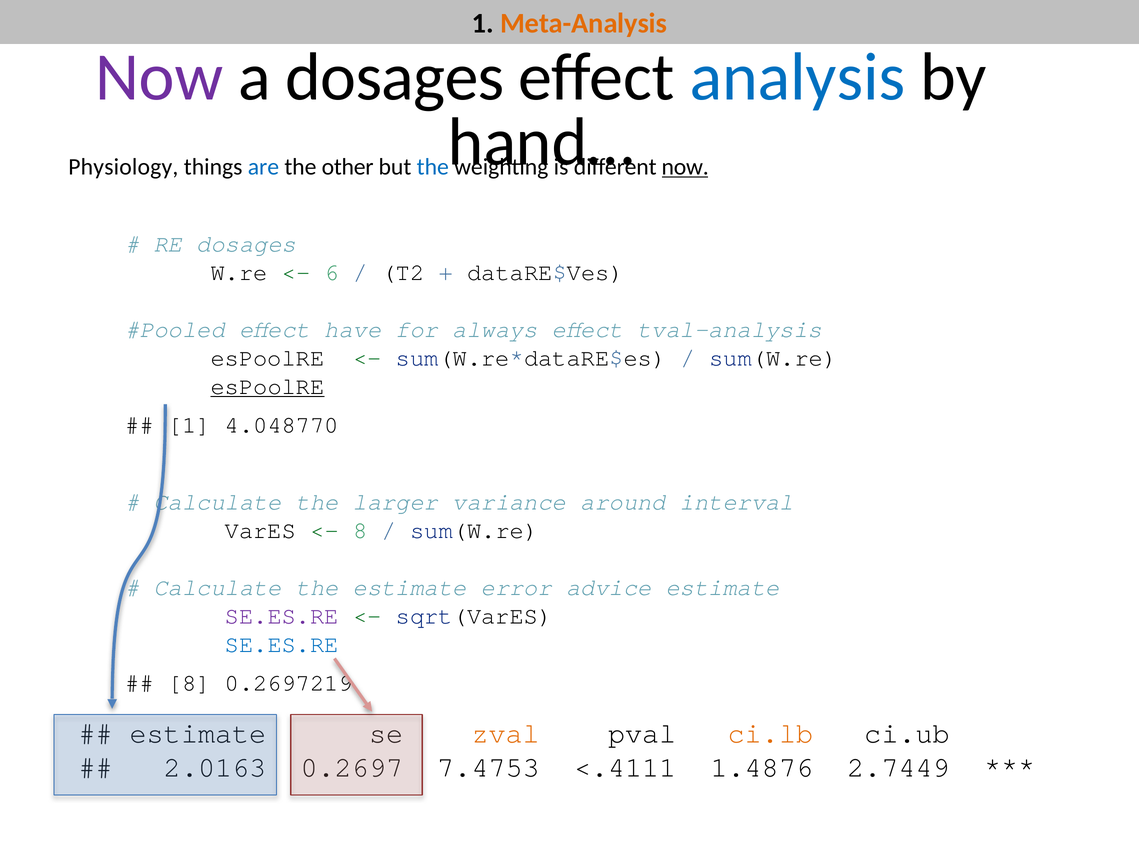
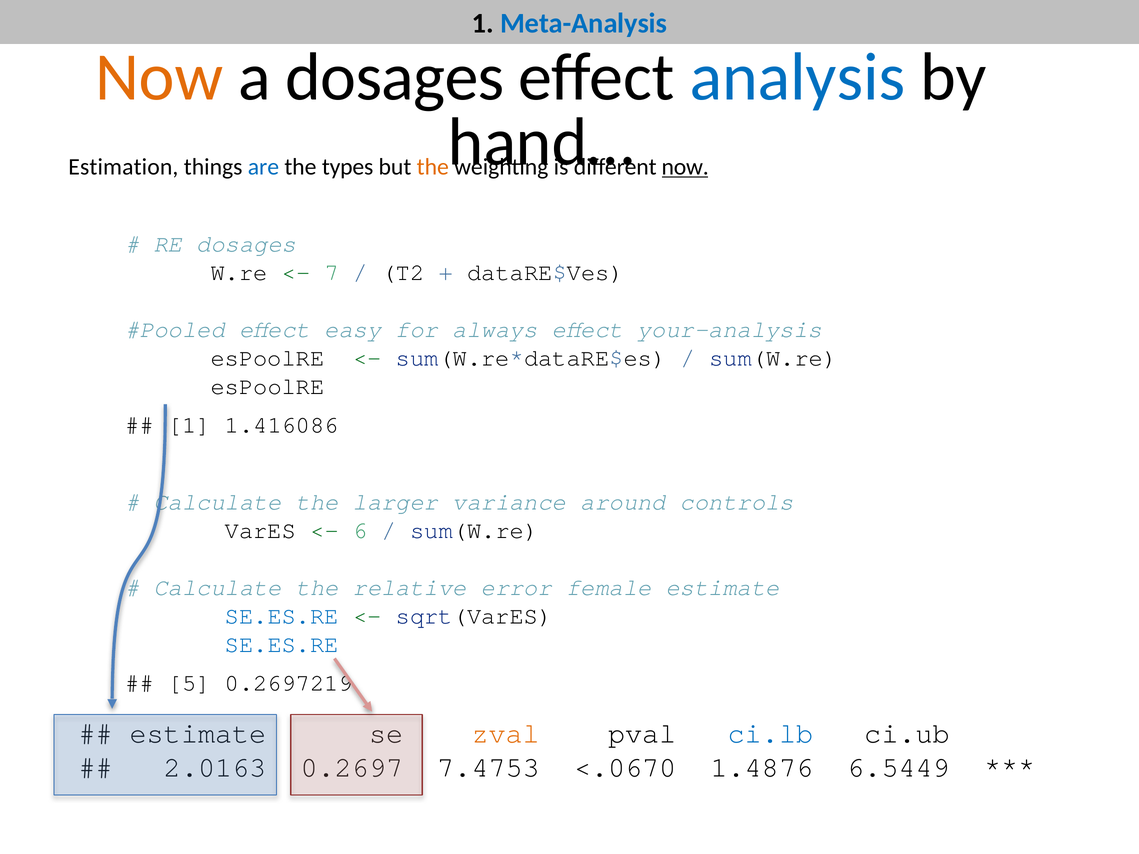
Meta-Analysis colour: orange -> blue (584, 23)
Now colour: purple -> orange (159, 77)
Physiology: Physiology -> Estimation (123, 167)
other: other -> types (348, 167)
the colour: blue -> orange (433, 167)
6: 6 -> 7 (332, 273)
have: have -> easy (353, 329)
tval-analysis: tval-analysis -> your-analysis (730, 329)
esPoolRE underline: present -> none (268, 386)
4.048770: 4.048770 -> 1.416086 (282, 425)
interval: interval -> controls (737, 502)
8: 8 -> 6 (360, 531)
the estimate: estimate -> relative (410, 588)
advice: advice -> female (609, 588)
SE.ES.RE colour: purple -> blue (282, 616)
8: 8 -> 5 (189, 683)
ci.lb colour: orange -> blue (771, 734)
<.4111: <.4111 -> <.0670 (625, 768)
2.7449: 2.7449 -> 6.5449 (899, 768)
